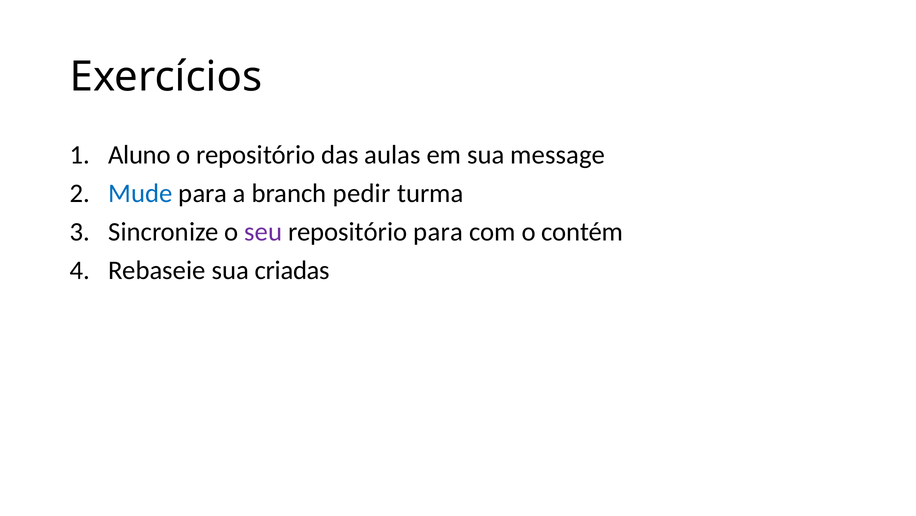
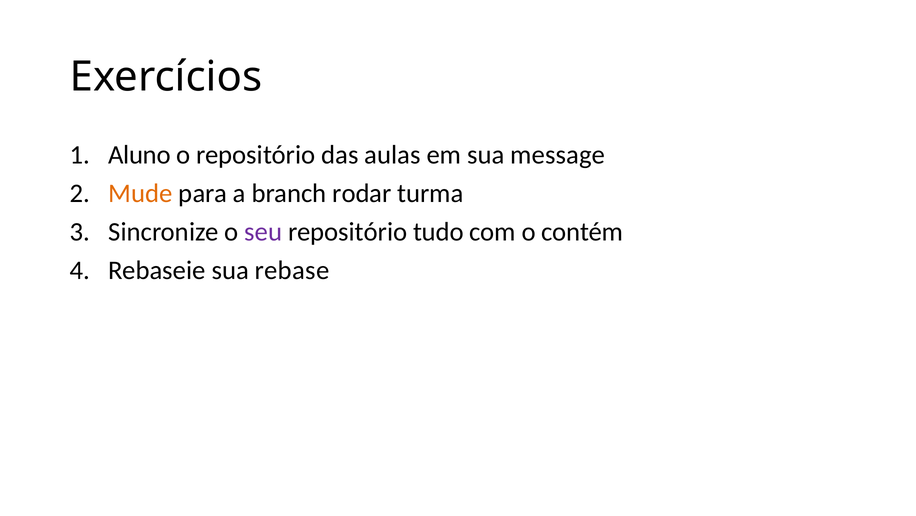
Mude colour: blue -> orange (141, 193)
pedir: pedir -> rodar (362, 193)
repositório para: para -> tudo (438, 232)
criadas: criadas -> rebase (292, 270)
